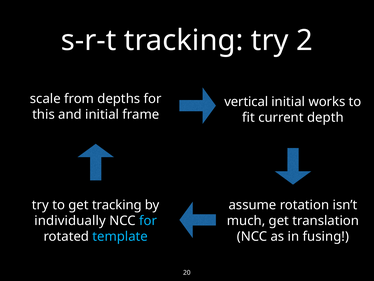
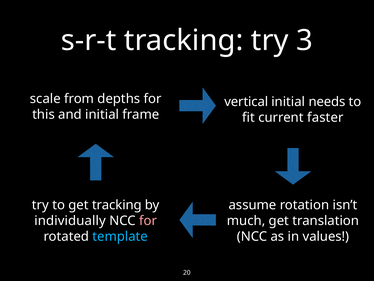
2: 2 -> 3 (304, 40)
works: works -> needs (327, 102)
depth: depth -> faster (325, 117)
for colour: light blue -> pink (148, 220)
fusing: fusing -> values (326, 236)
